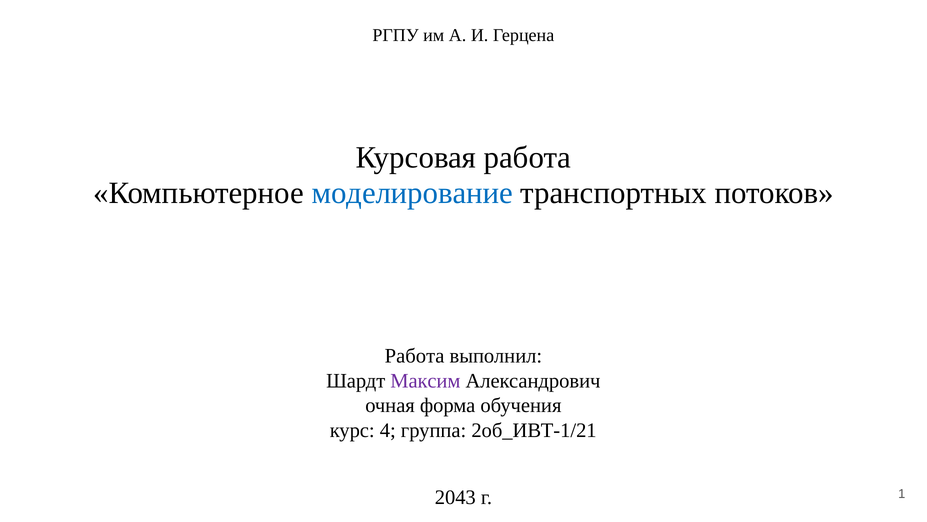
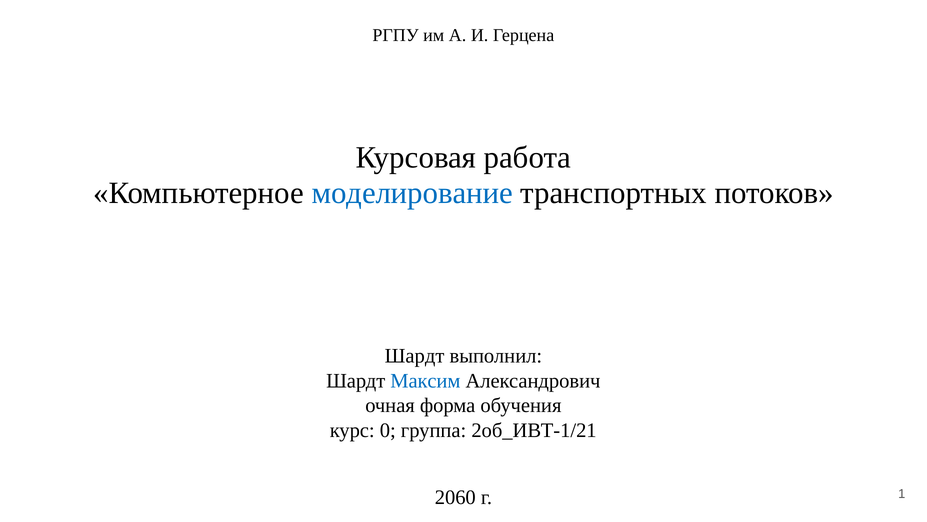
Работа: Работа -> Шардт (415, 356)
Максим colour: purple -> blue (425, 380)
4: 4 -> 0 (388, 430)
2043: 2043 -> 2060 (455, 497)
